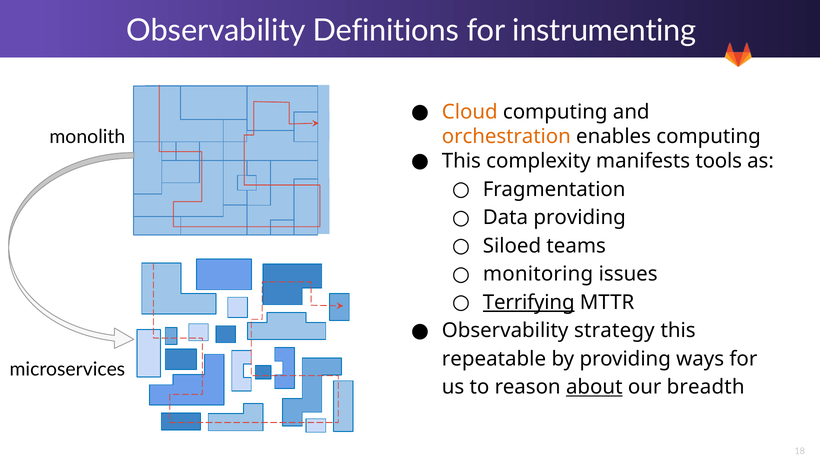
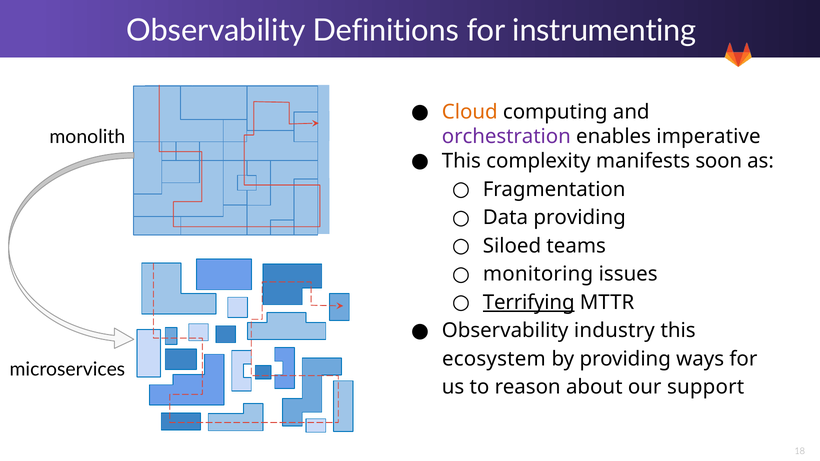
orchestration colour: orange -> purple (506, 137)
enables computing: computing -> imperative (709, 137)
tools: tools -> soon (719, 161)
strategy: strategy -> industry (614, 331)
repeatable: repeatable -> ecosystem (494, 359)
about underline: present -> none (594, 387)
breadth: breadth -> support (706, 387)
